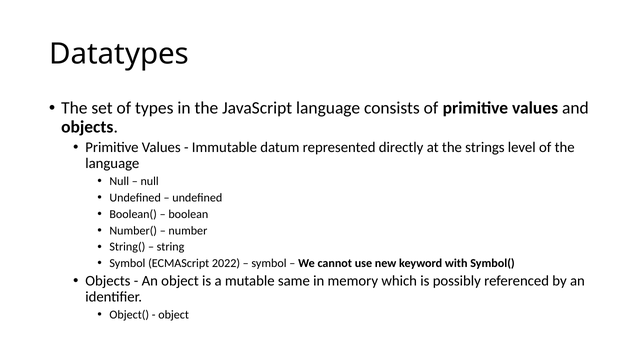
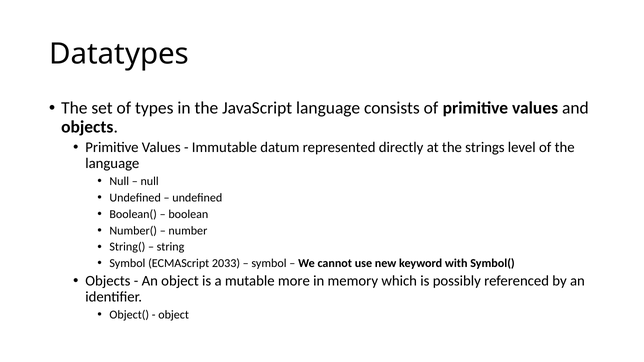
2022: 2022 -> 2033 (226, 263)
same: same -> more (294, 281)
